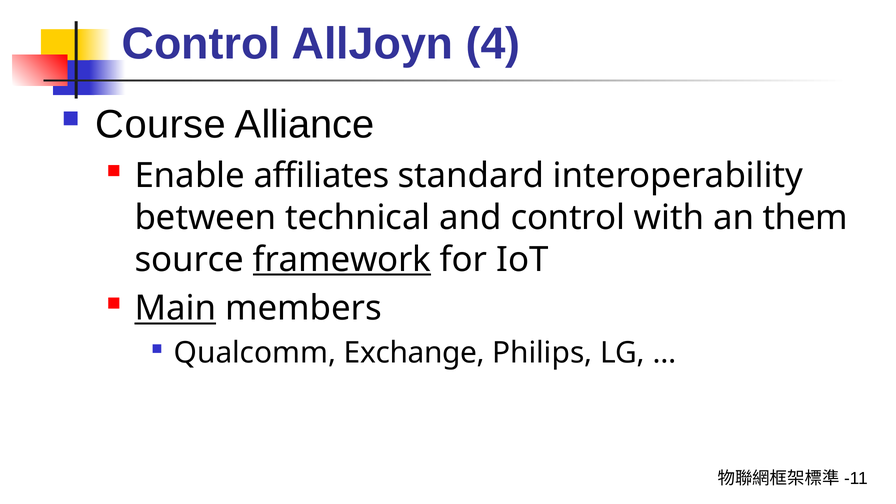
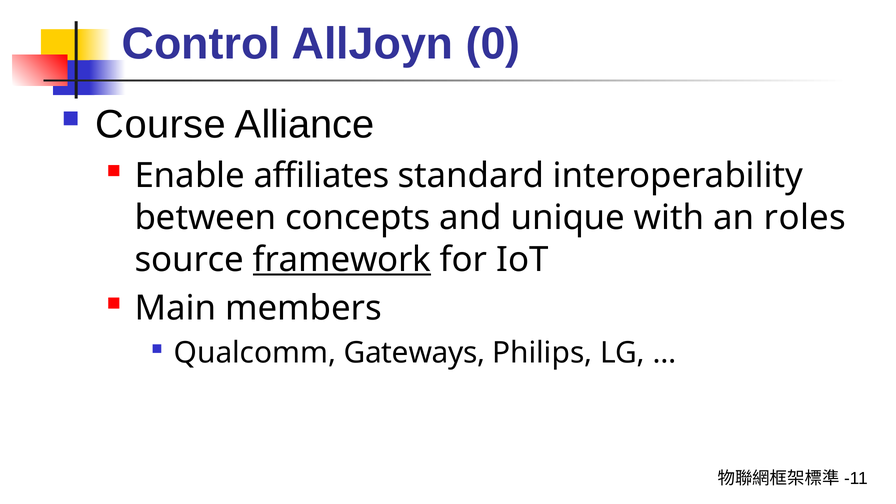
4: 4 -> 0 (493, 44)
technical: technical -> concepts (358, 218)
and control: control -> unique (568, 218)
them: them -> roles (805, 218)
Main underline: present -> none (175, 308)
Exchange: Exchange -> Gateways (414, 353)
